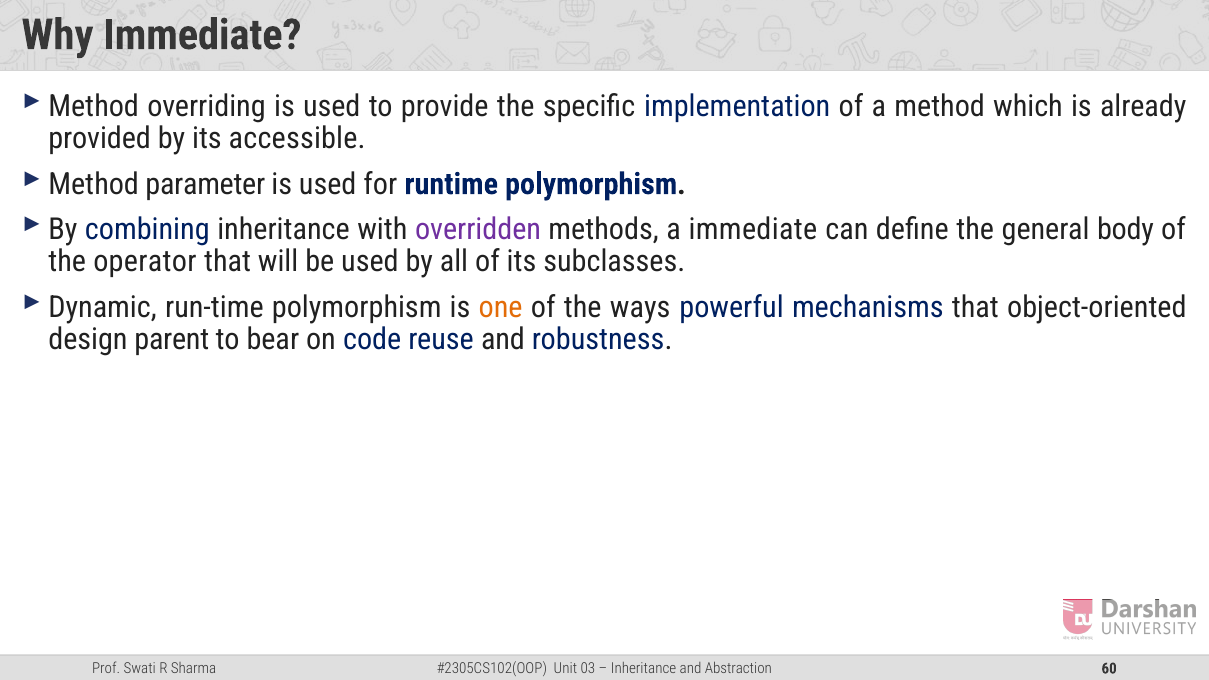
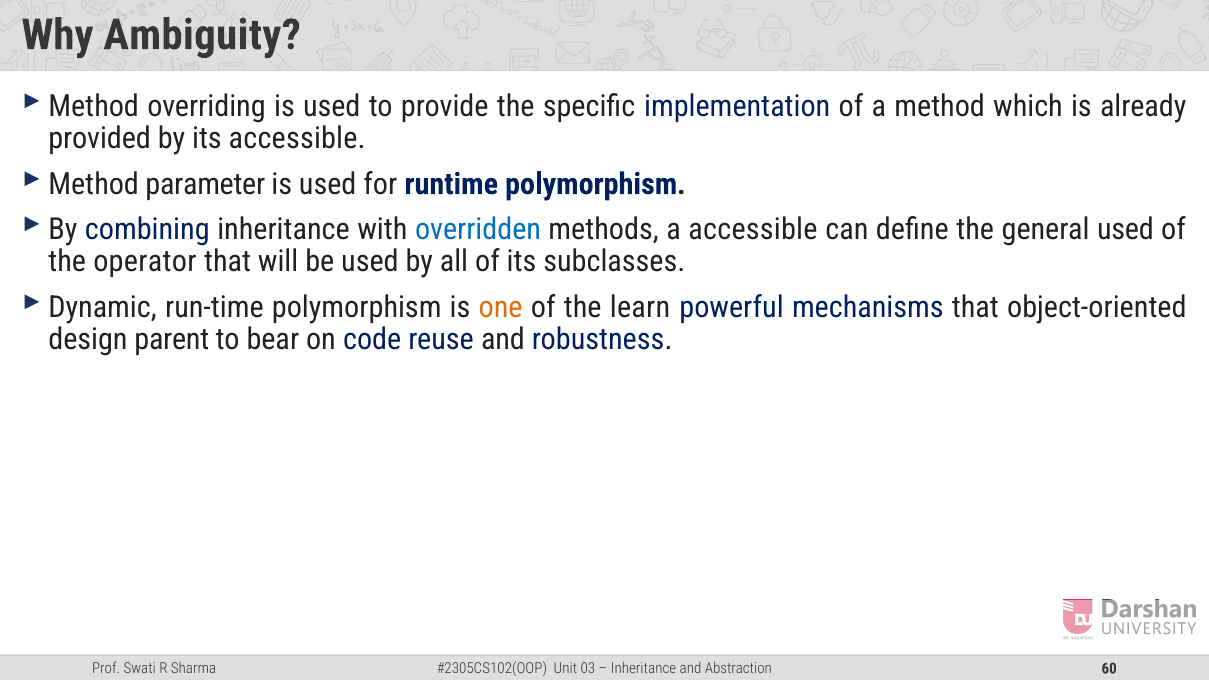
Why Immediate: Immediate -> Ambiguity (202, 35)
overridden colour: purple -> blue (478, 229)
a immediate: immediate -> accessible (753, 229)
general body: body -> used (1125, 229)
ways: ways -> learn (640, 307)
